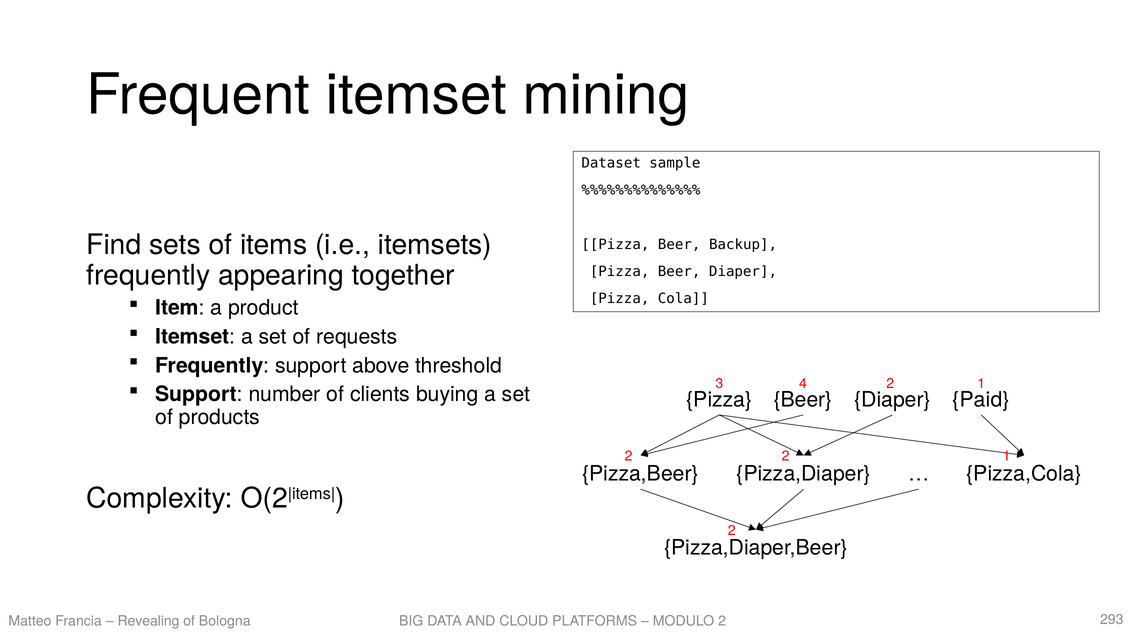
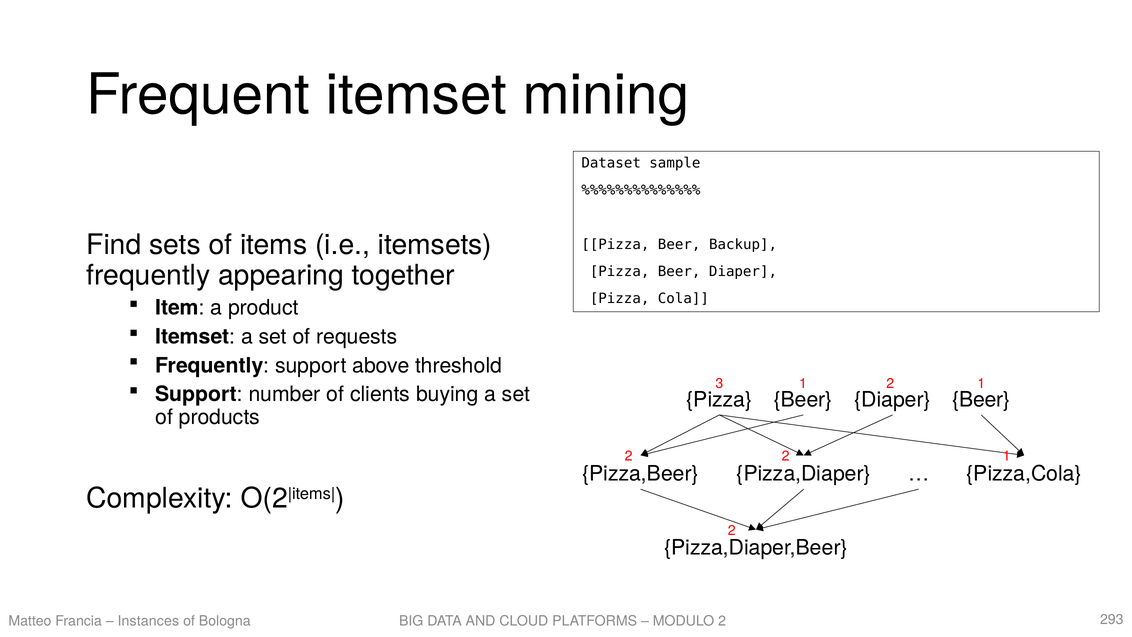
3 4: 4 -> 1 (803, 383)
Diaper Paid: Paid -> Beer (981, 399)
Revealing: Revealing -> Instances (148, 621)
